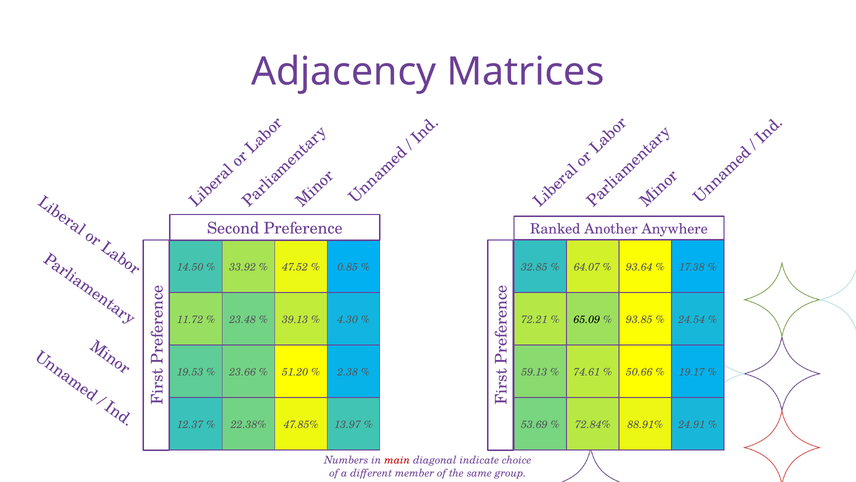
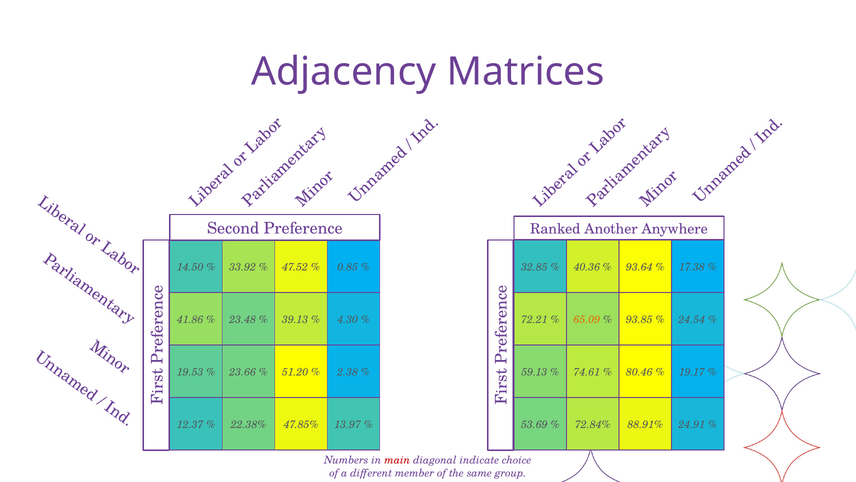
64.07: 64.07 -> 40.36 (587, 267)
11.72: 11.72 -> 41.86 (190, 319)
65.09 colour: black -> orange (587, 319)
50.66: 50.66 -> 80.46 (639, 372)
